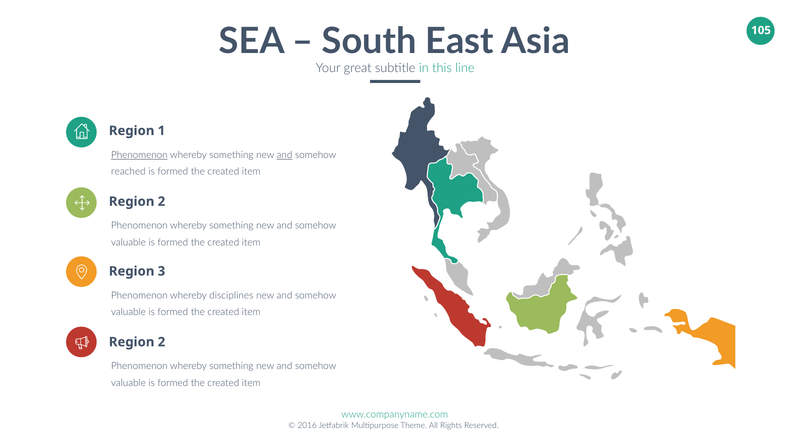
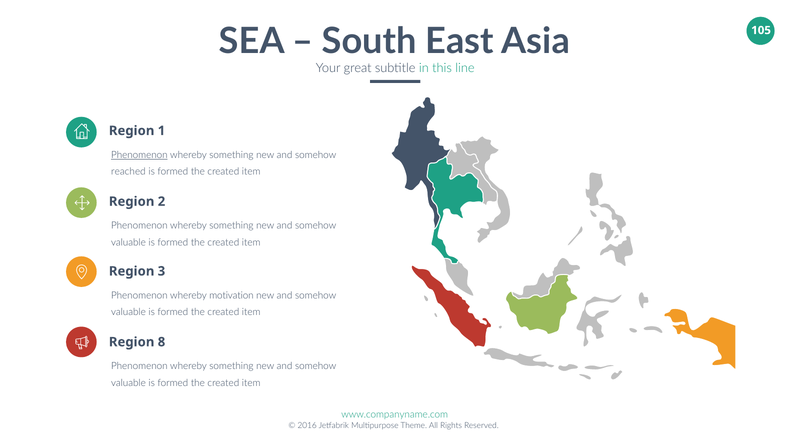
and underline: present -> none (285, 155)
disciplines: disciplines -> motivation (231, 295)
2: 2 -> 8 (161, 342)
